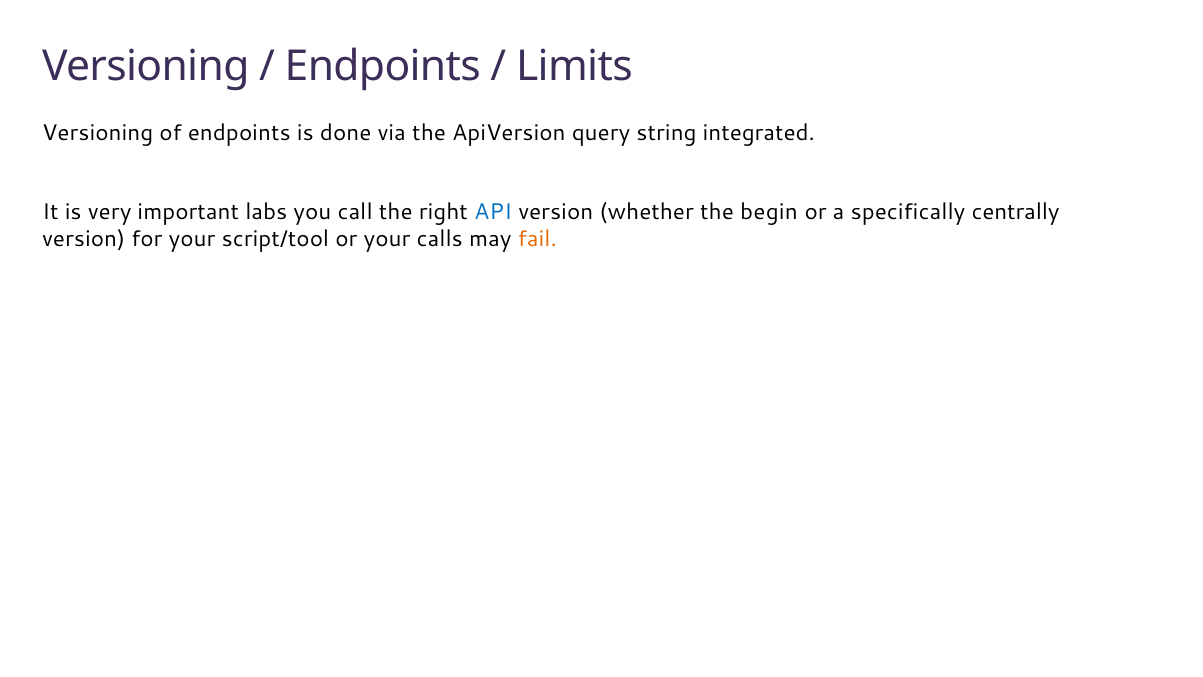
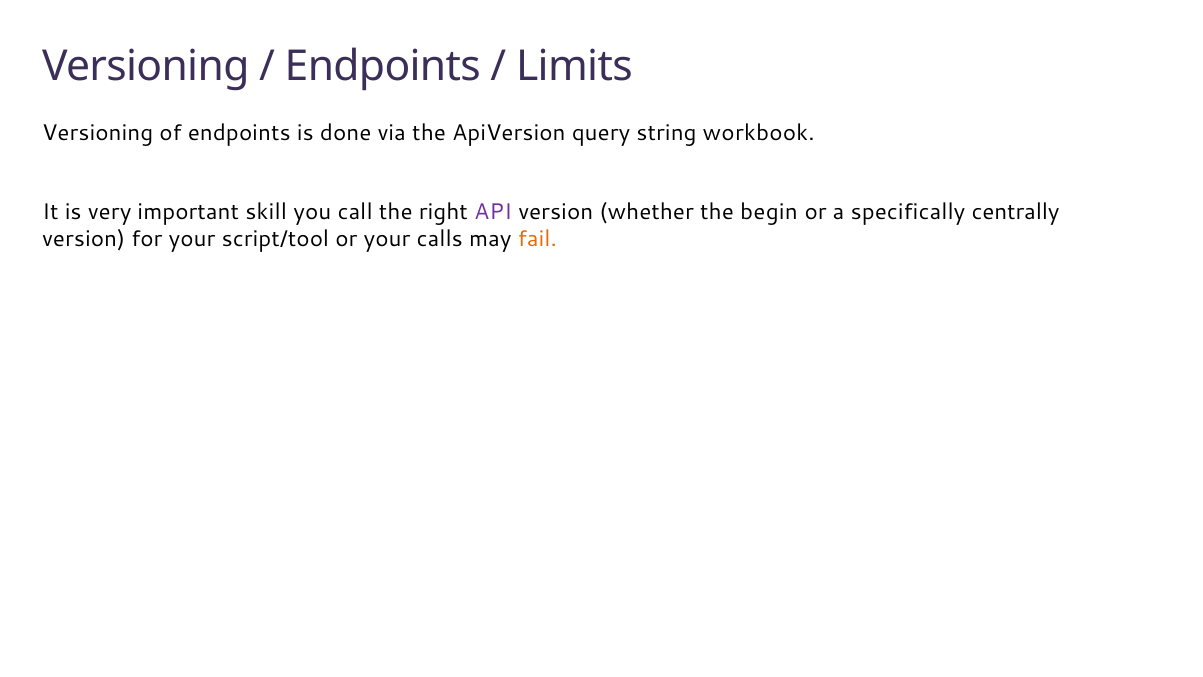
integrated: integrated -> workbook (759, 133)
labs: labs -> skill (266, 212)
API colour: blue -> purple (493, 212)
